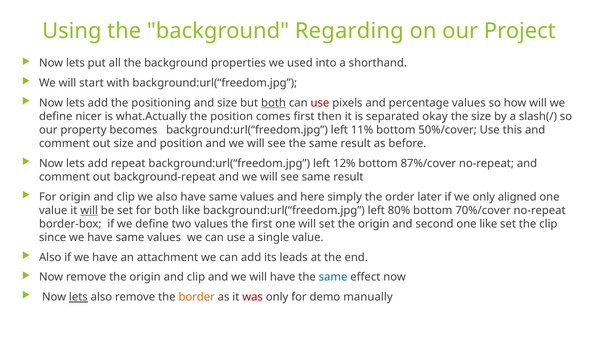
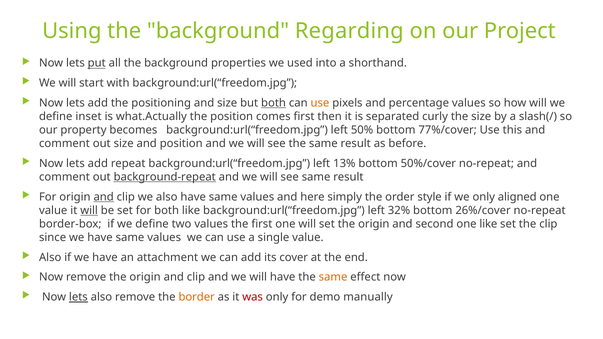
put underline: none -> present (97, 63)
use colour: red -> orange (320, 103)
nicer: nicer -> inset (89, 117)
okay: okay -> curly (435, 117)
11%: 11% -> 50% (362, 130)
50%/cover: 50%/cover -> 77%/cover (448, 130)
12%: 12% -> 13% (344, 164)
87%/cover: 87%/cover -> 50%/cover (428, 164)
background-repeat underline: none -> present (165, 177)
and underline: none -> present (104, 197)
later: later -> style (430, 197)
80%: 80% -> 32% (399, 211)
70%/cover: 70%/cover -> 26%/cover (483, 211)
leads: leads -> cover (294, 258)
same colour: blue -> orange (333, 277)
